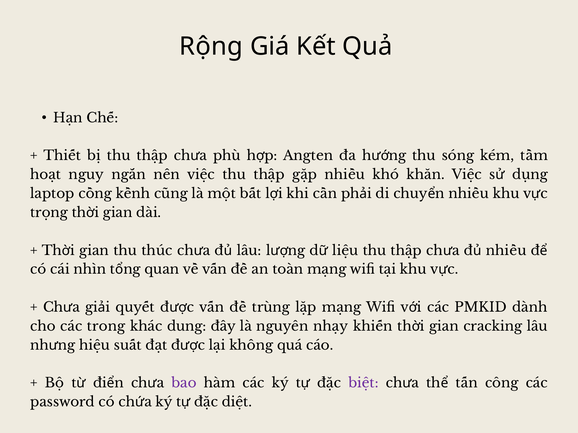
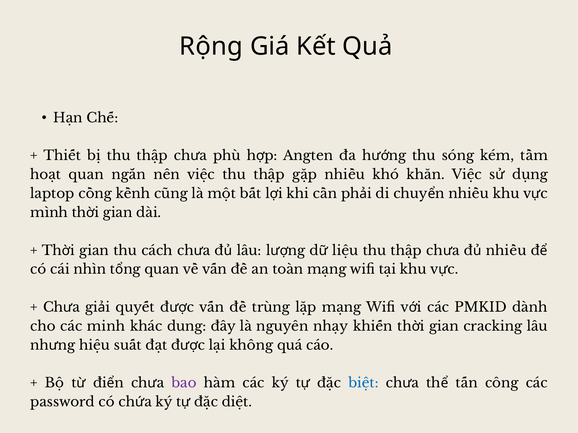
hoạt nguy: nguy -> quan (86, 175)
trọng: trọng -> mình (49, 213)
thúc: thúc -> cách (157, 251)
trong: trong -> minh (106, 327)
biệt colour: purple -> blue (363, 384)
